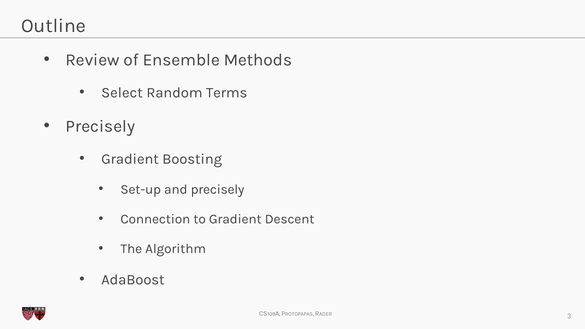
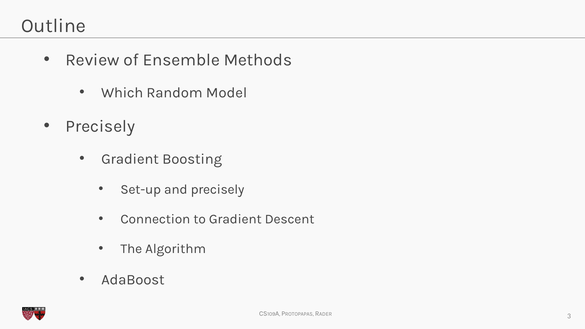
Select: Select -> Which (122, 93)
Terms: Terms -> Model (227, 93)
